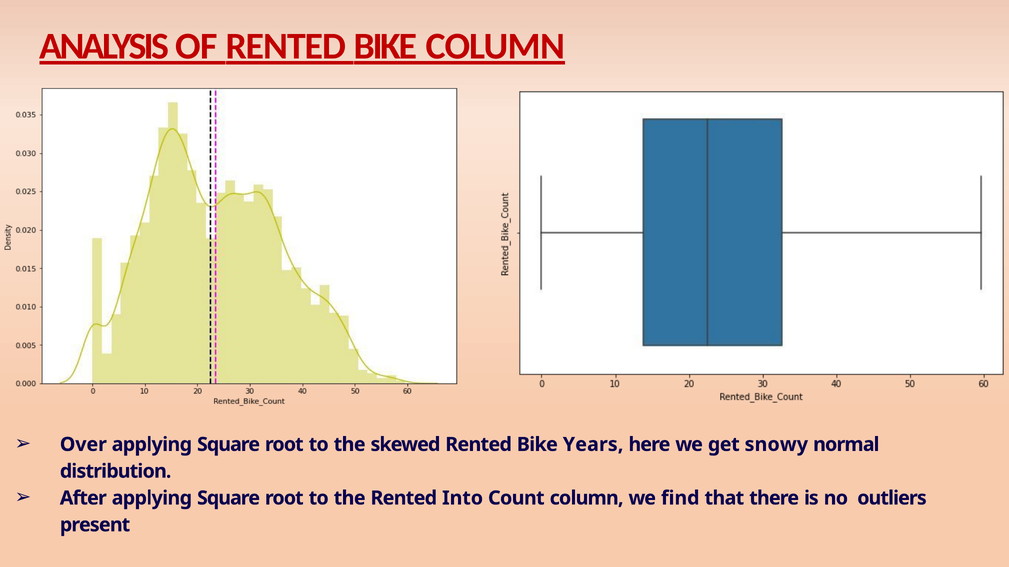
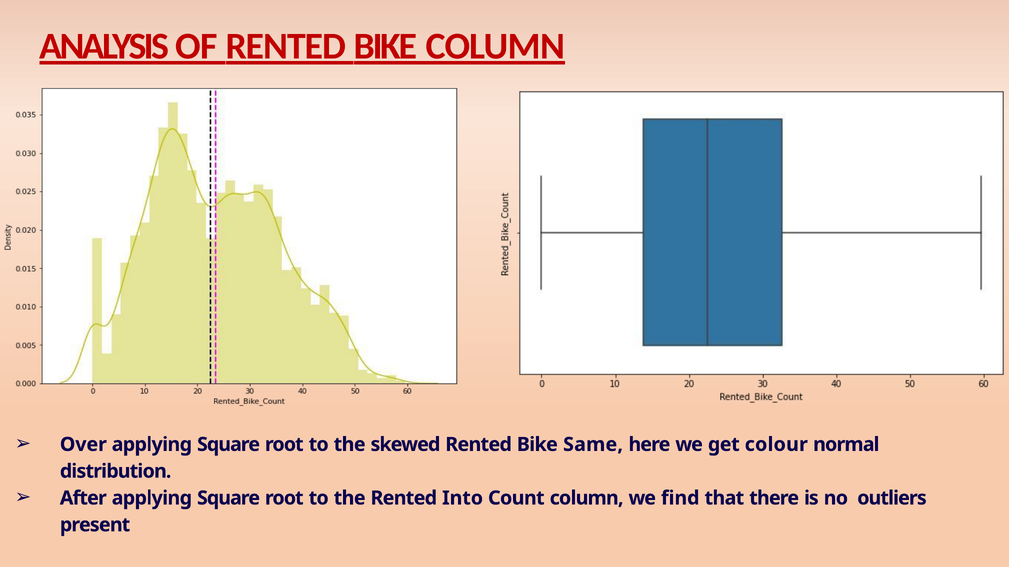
Years: Years -> Same (593, 445)
snowy: snowy -> colour (776, 445)
